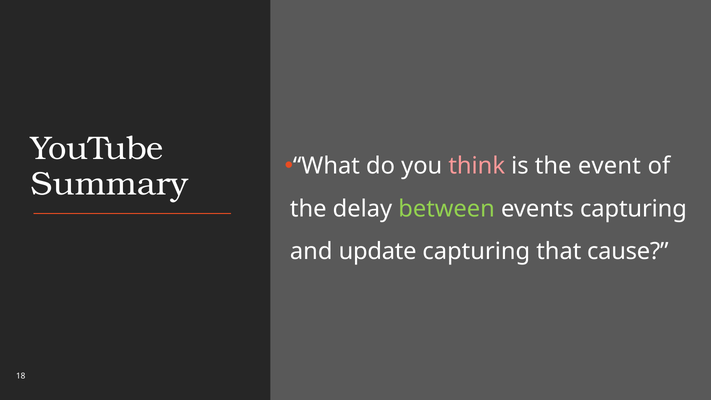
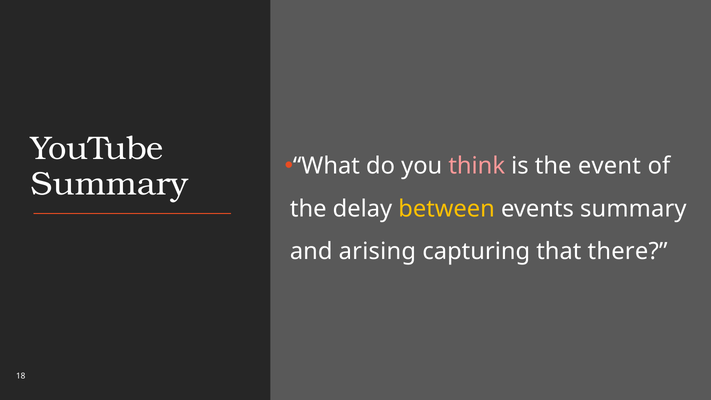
between colour: light green -> yellow (447, 209)
events capturing: capturing -> summary (633, 209)
update: update -> arising (377, 251)
cause: cause -> there (628, 251)
